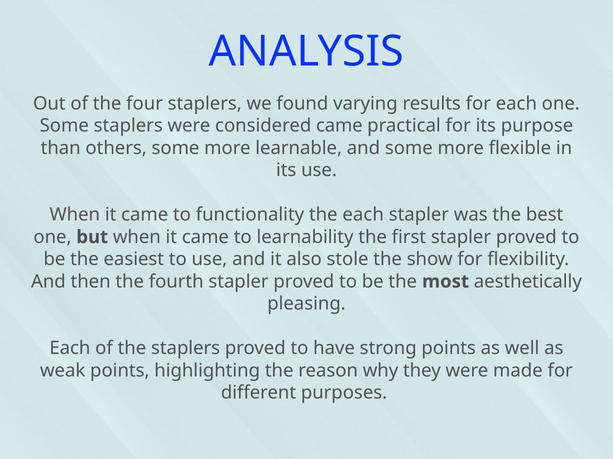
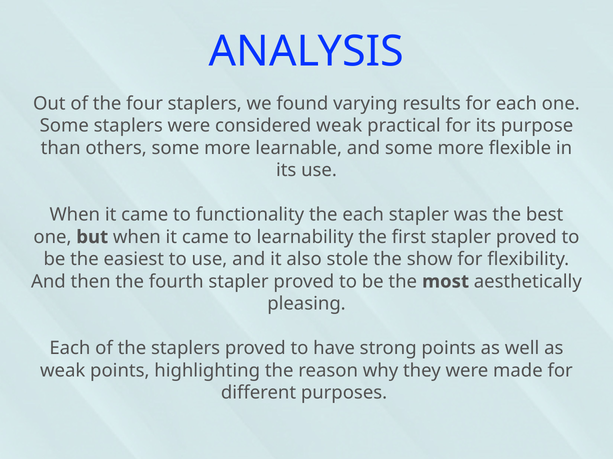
considered came: came -> weak (339, 126)
